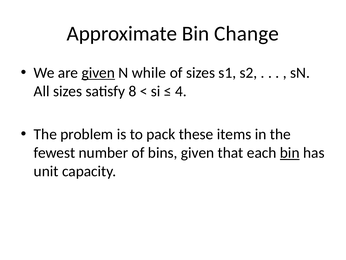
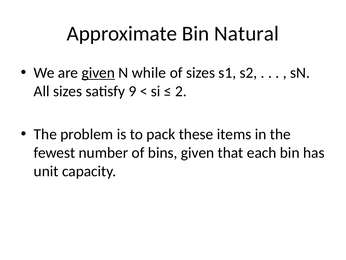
Change: Change -> Natural (247, 33)
8: 8 -> 9 (132, 91)
4: 4 -> 2 (181, 91)
bin underline: present -> none (290, 153)
